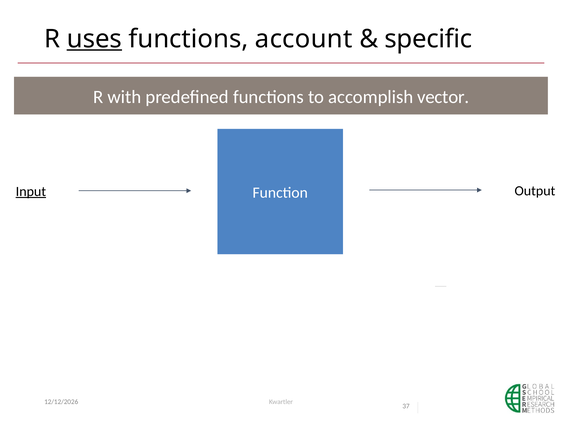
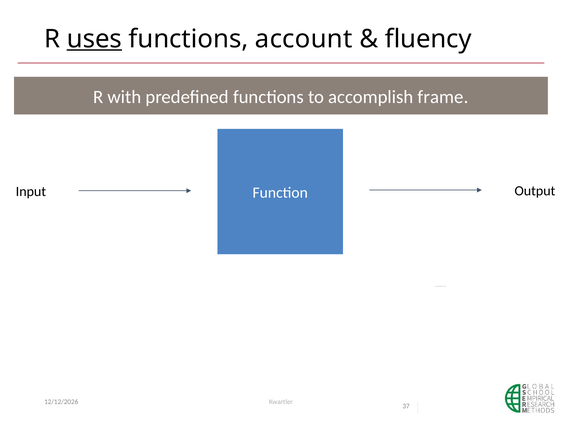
specific: specific -> fluency (428, 39)
vector: vector -> frame (443, 97)
Input underline: present -> none (31, 192)
